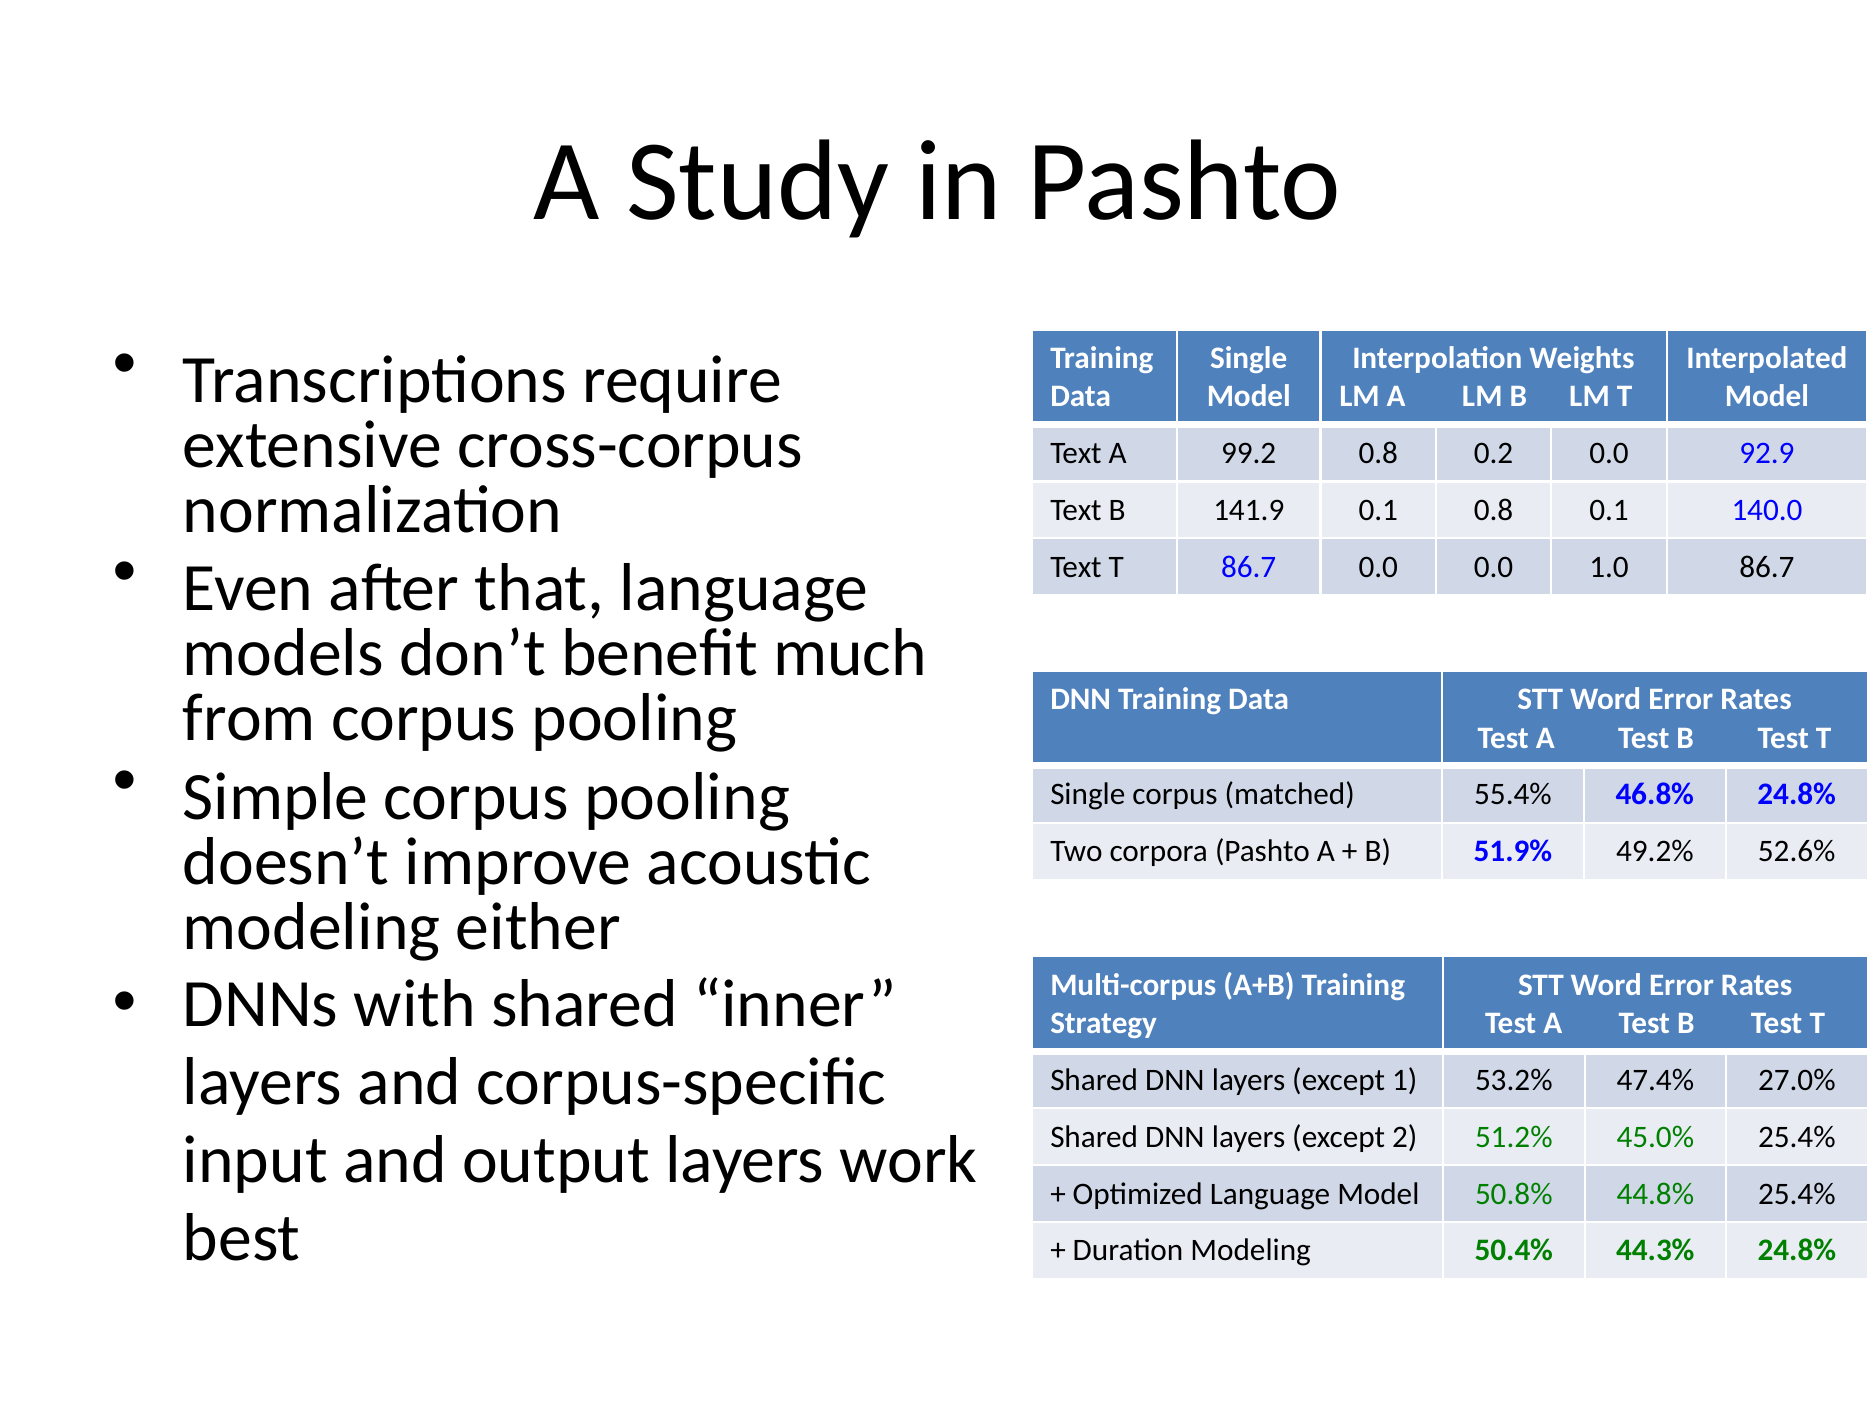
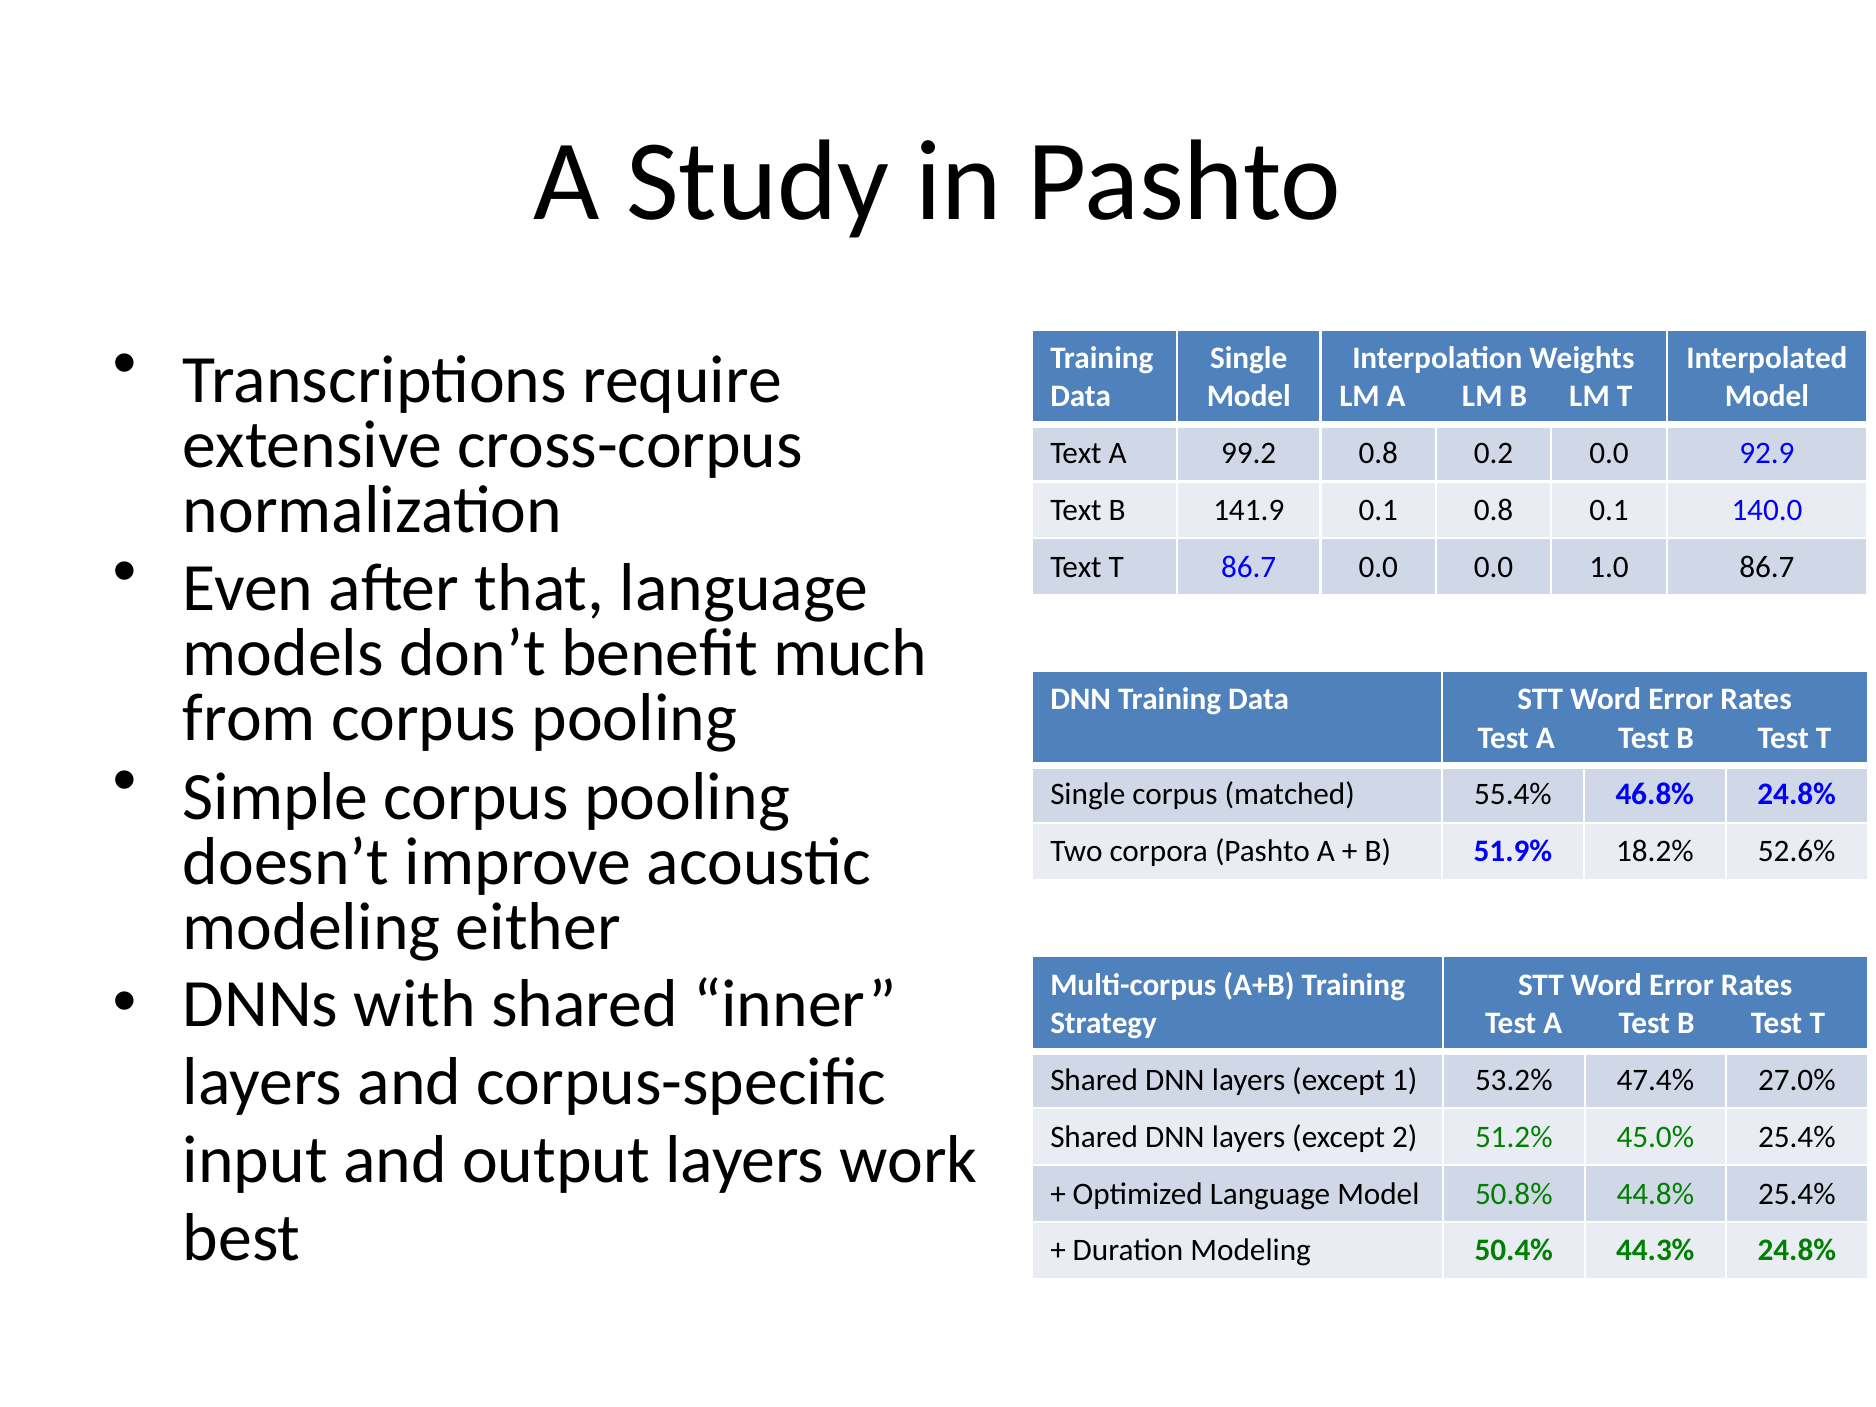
49.2%: 49.2% -> 18.2% (1655, 852)
